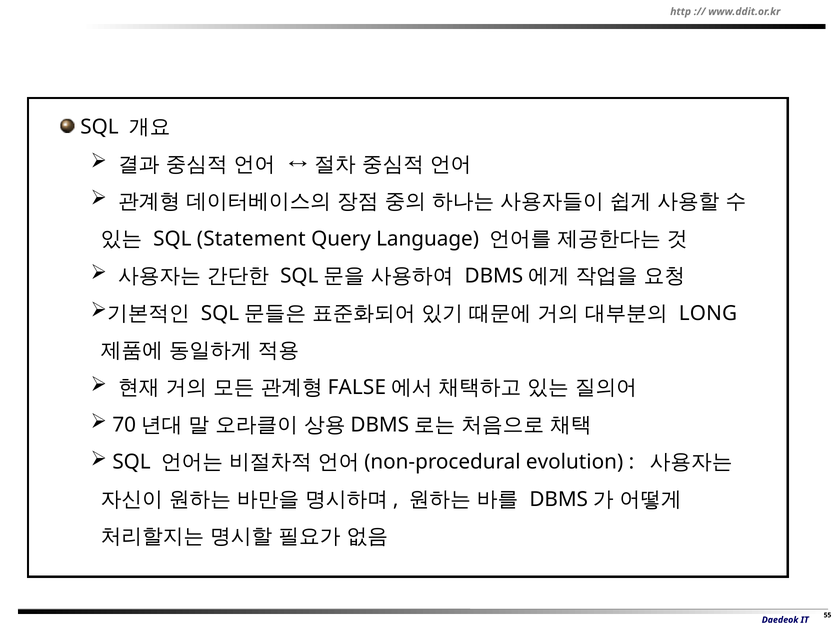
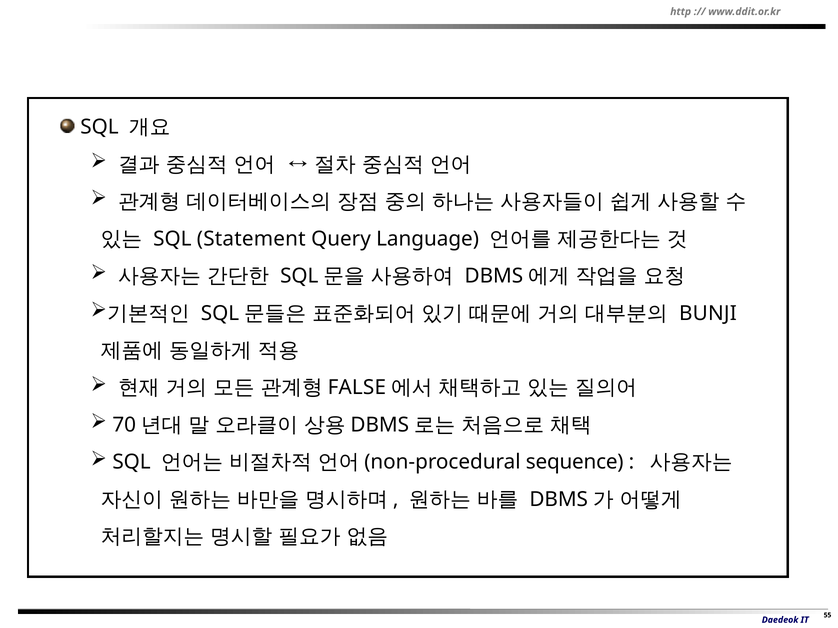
LONG: LONG -> BUNJI (708, 313)
evolution: evolution -> sequence (575, 462)
